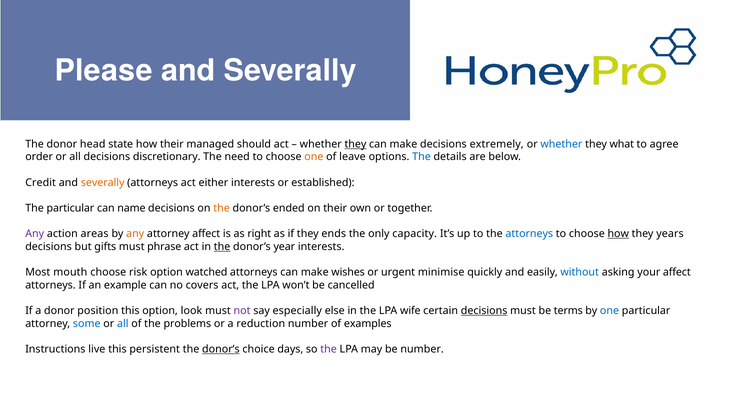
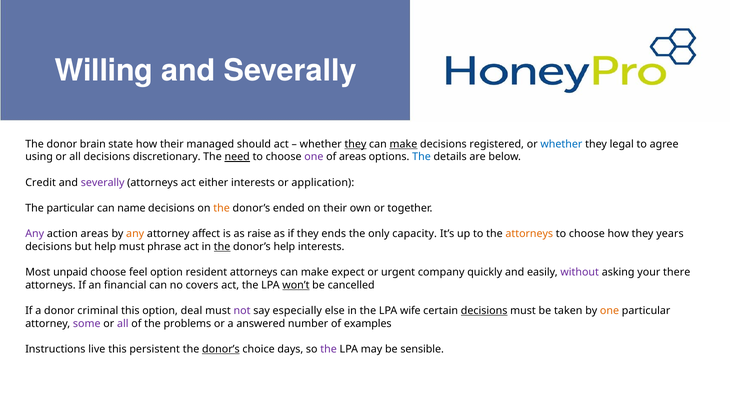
Please: Please -> Willing (104, 71)
head: head -> brain (93, 144)
make underline: none -> present (403, 144)
extremely: extremely -> registered (497, 144)
what: what -> legal (622, 144)
order: order -> using (39, 157)
need underline: none -> present (237, 157)
one colour: orange -> purple (314, 157)
of leave: leave -> areas (353, 157)
severally colour: orange -> purple (103, 182)
established: established -> application (323, 182)
right: right -> raise (259, 234)
attorneys colour: blue -> orange (529, 234)
how underline: present -> none (618, 234)
but gifts: gifts -> help (105, 246)
donor’s year: year -> help (284, 246)
mouth: mouth -> unpaid (70, 272)
risk: risk -> feel (138, 272)
watched: watched -> resident (206, 272)
wishes: wishes -> expect (348, 272)
minimise: minimise -> company (441, 272)
without colour: blue -> purple (580, 272)
your affect: affect -> there (677, 272)
example: example -> financial (125, 285)
won’t underline: none -> present (296, 285)
position: position -> criminal (98, 311)
look: look -> deal (191, 311)
terms: terms -> taken (568, 311)
one colour: blue -> orange (610, 311)
some colour: blue -> purple (87, 323)
all colour: blue -> purple (123, 323)
reduction: reduction -> answered (261, 323)
be number: number -> sensible (422, 349)
